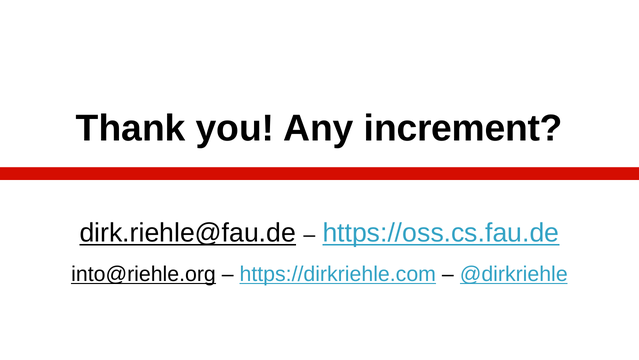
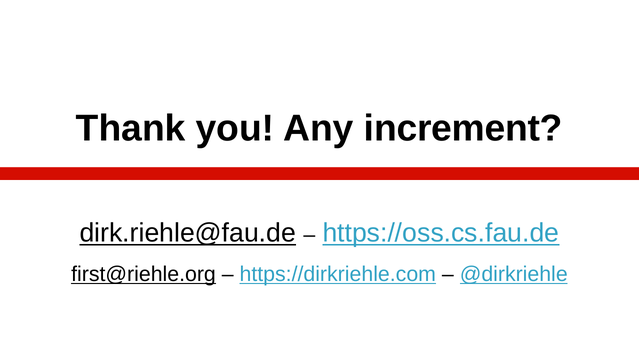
into@riehle.org: into@riehle.org -> first@riehle.org (144, 274)
